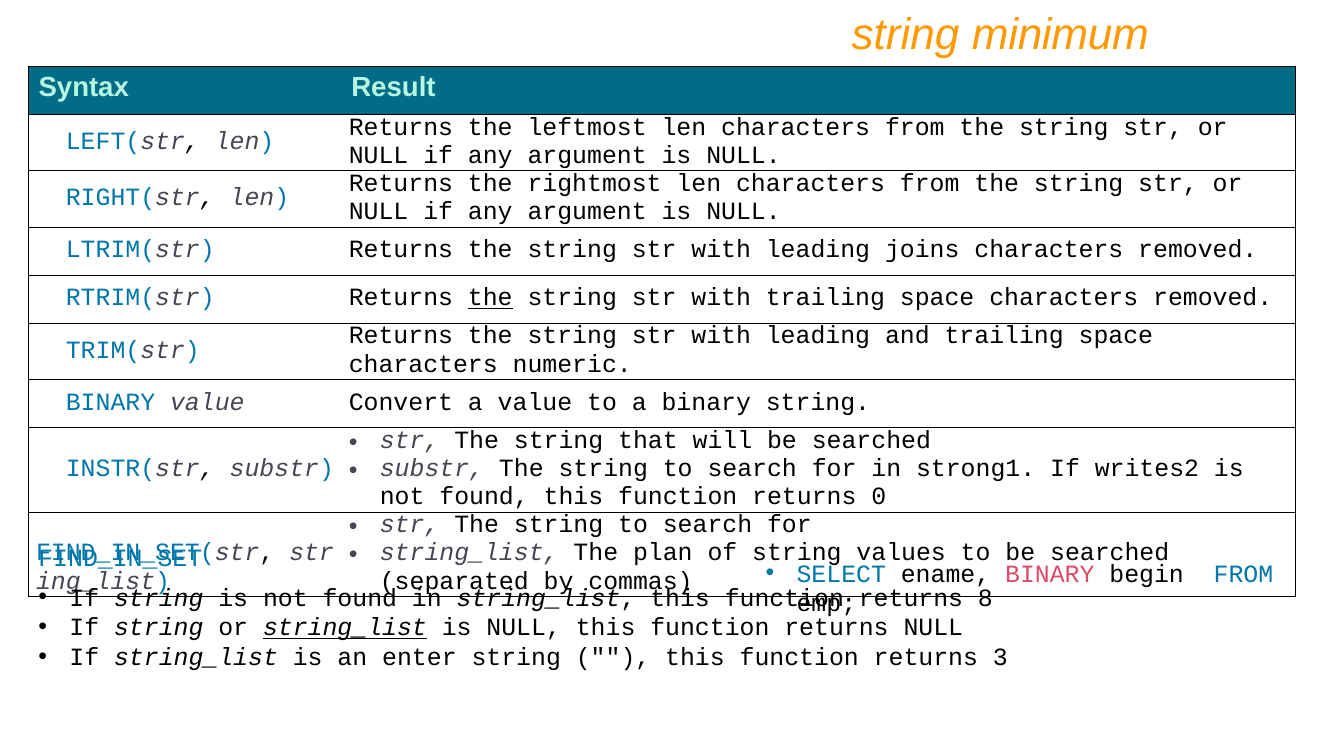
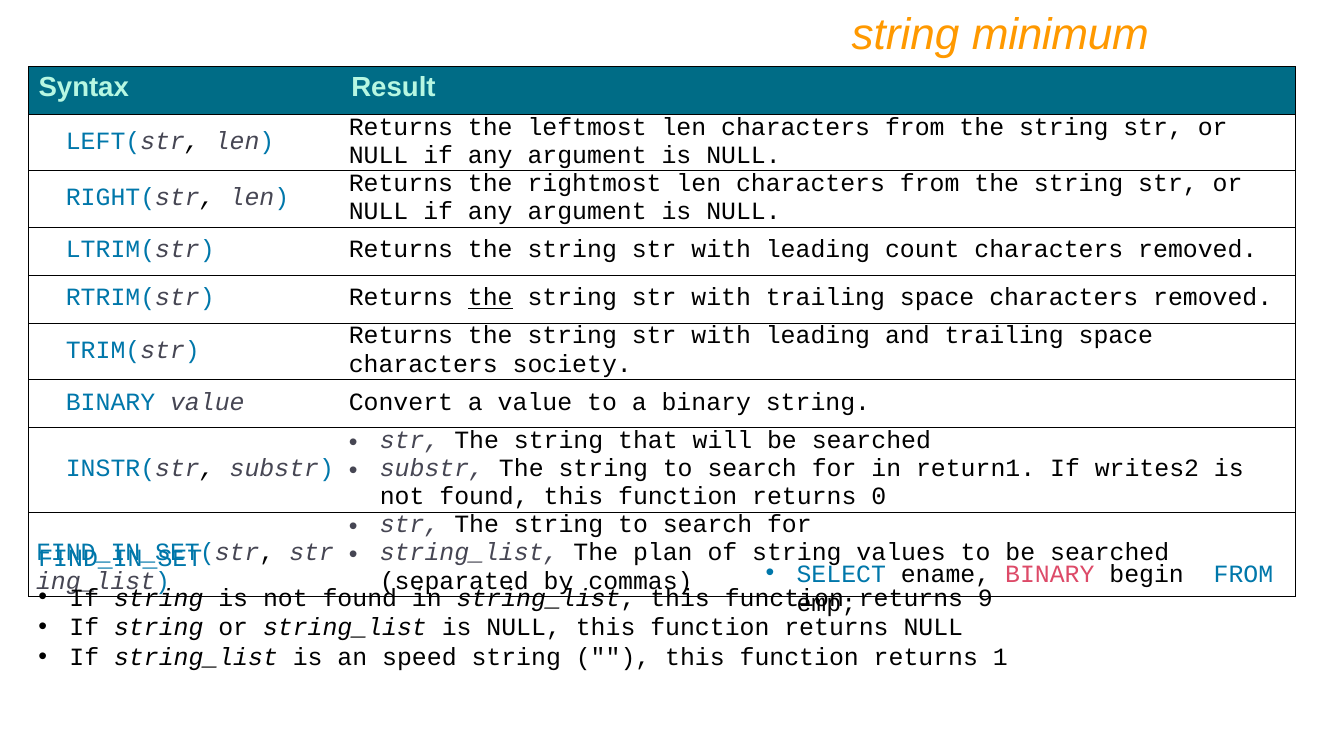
joins: joins -> count (922, 250)
numeric: numeric -> society (572, 364)
strong1: strong1 -> return1 (976, 468)
8: 8 -> 9 (985, 598)
string_list underline: present -> none (345, 628)
enter: enter -> speed (419, 657)
3: 3 -> 1 (1000, 657)
